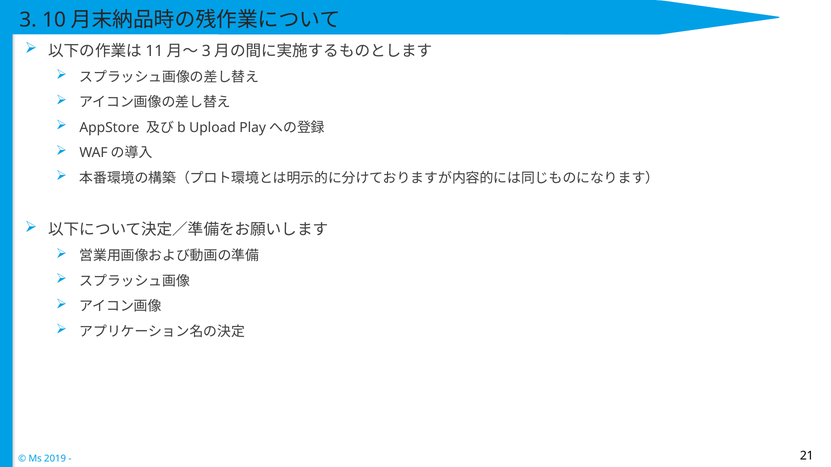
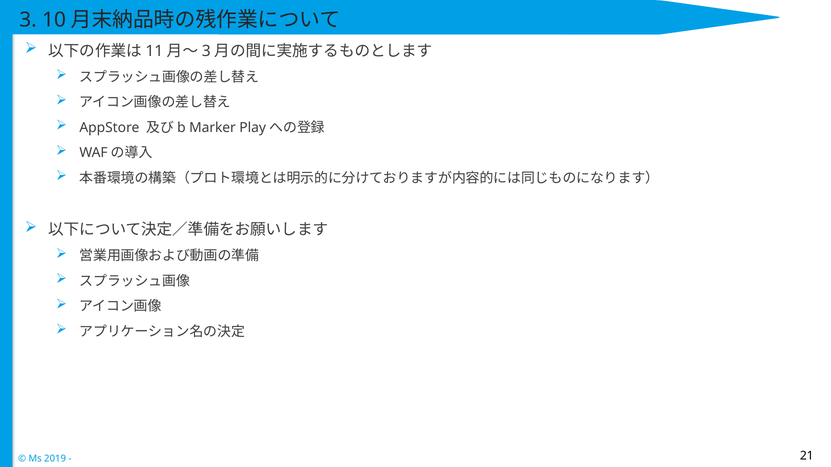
Upload: Upload -> Marker (213, 128)
